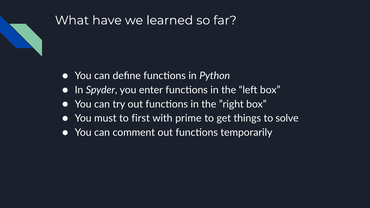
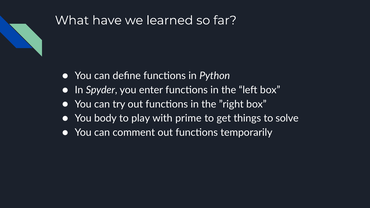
must: must -> body (105, 118)
first: first -> play (141, 118)
